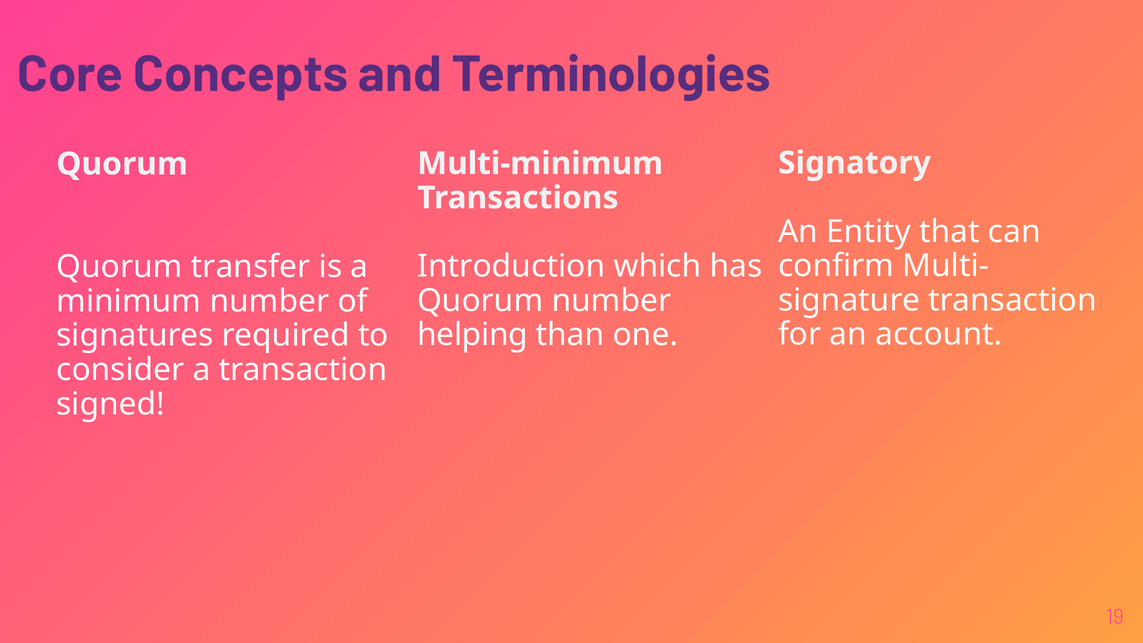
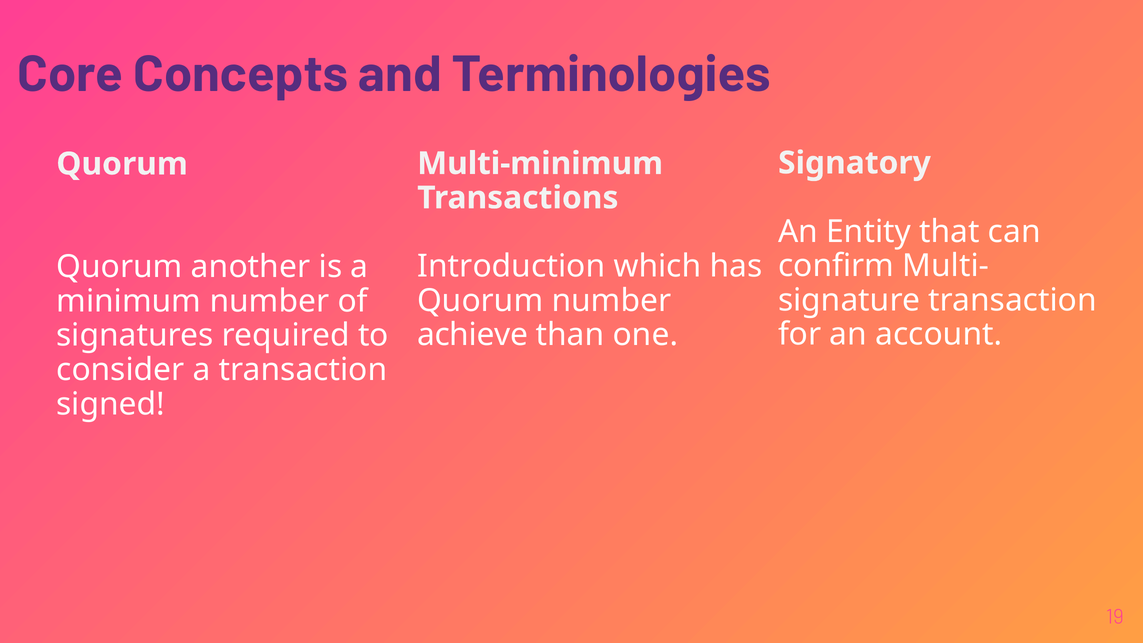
transfer: transfer -> another (251, 267)
helping: helping -> achieve (472, 335)
